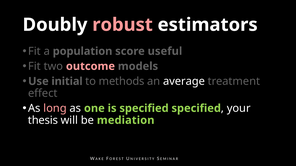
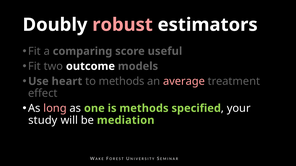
population: population -> comparing (83, 51)
outcome colour: pink -> white (90, 66)
initial: initial -> heart (67, 82)
average colour: white -> pink (184, 82)
is specified: specified -> methods (144, 109)
thesis: thesis -> study (43, 121)
